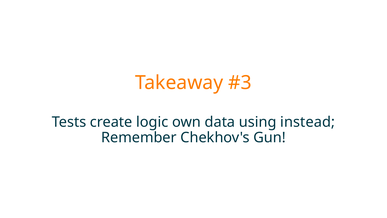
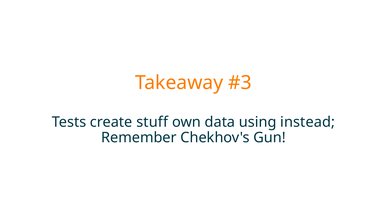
logic: logic -> stuff (152, 122)
